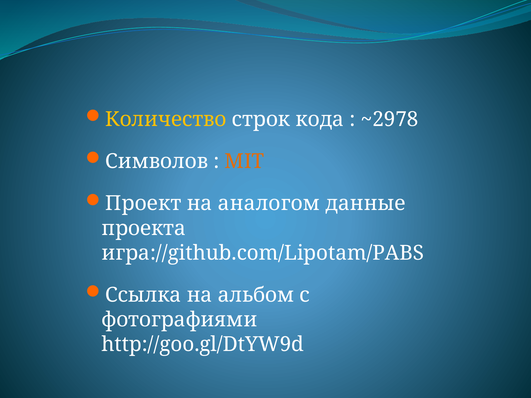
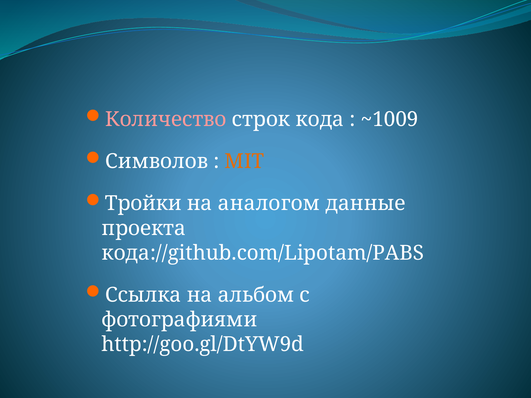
Количество colour: yellow -> pink (166, 119)
~2978: ~2978 -> ~1009 (390, 119)
Проект: Проект -> Тройки (143, 204)
игра://github.com/Lipotam/PABS: игра://github.com/Lipotam/PABS -> кода://github.com/Lipotam/PABS (263, 253)
